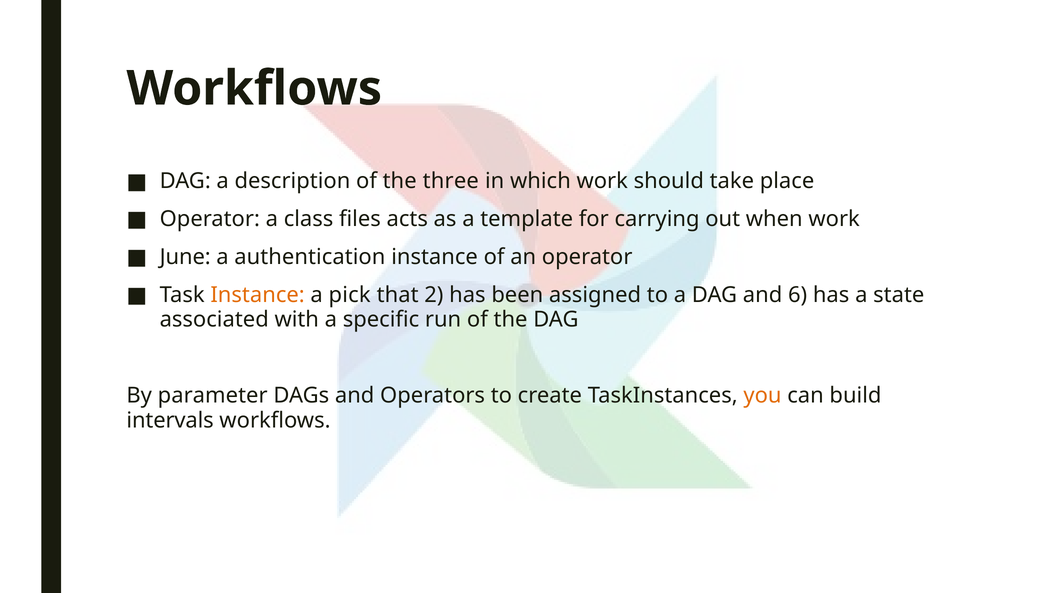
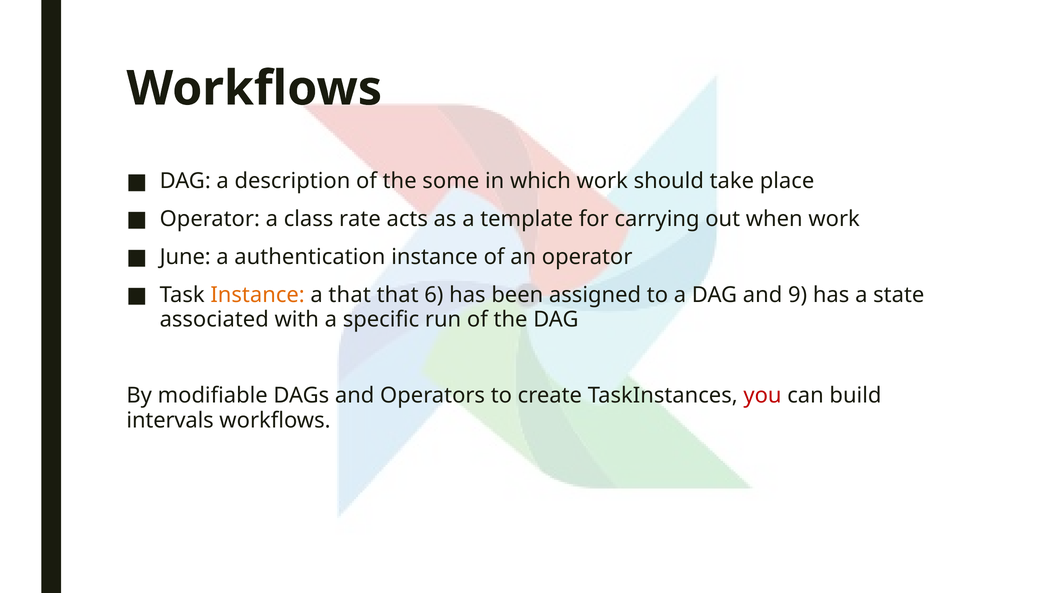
three: three -> some (451, 181)
files: files -> rate (360, 219)
a pick: pick -> that (350, 295)
2: 2 -> 6 (434, 295)
6: 6 -> 9 (798, 295)
parameter: parameter -> modifiable (213, 396)
you colour: orange -> red (763, 396)
